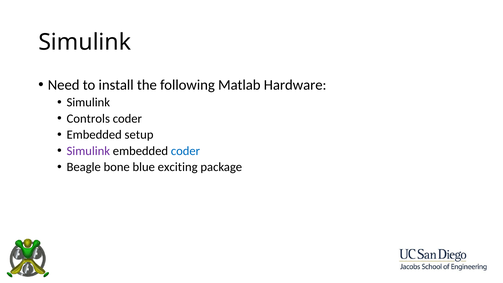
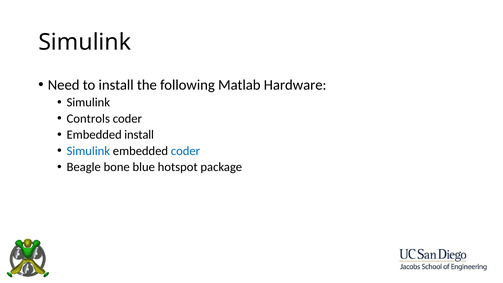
Embedded setup: setup -> install (139, 135)
Simulink colour: purple -> blue (88, 151)
exciting: exciting -> hotspot (178, 167)
